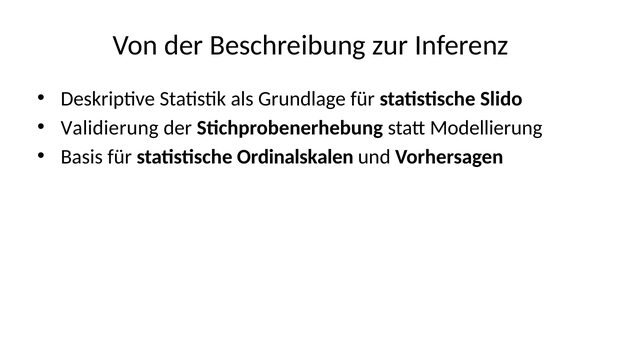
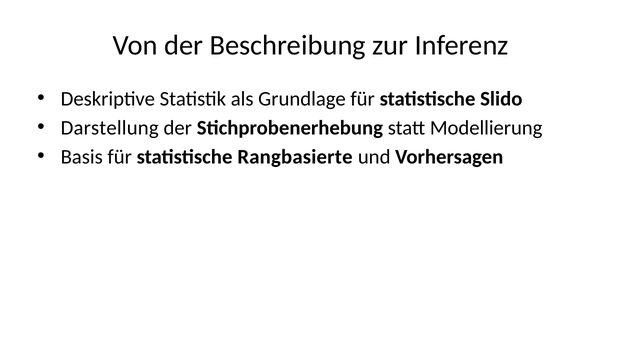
Validierung: Validierung -> Darstellung (110, 128)
Ordinalskalen: Ordinalskalen -> Rangbasierte (295, 157)
